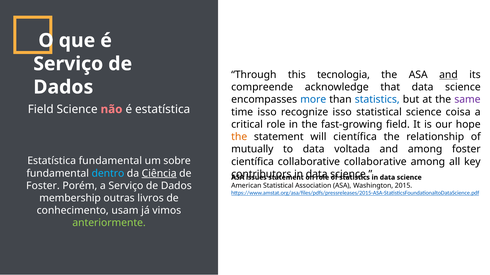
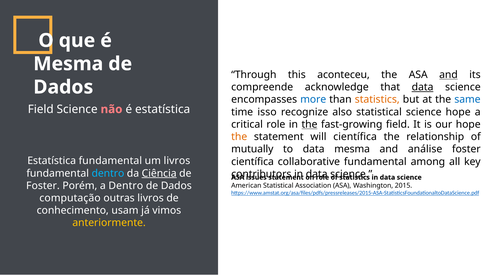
Serviço: Serviço -> Mesma (68, 64)
tecnologia: tecnologia -> aconteceu (344, 75)
data underline: none -> present (423, 87)
statistics colour: blue -> orange (377, 100)
same colour: purple -> blue (467, 100)
recognize isso: isso -> also (342, 112)
science coisa: coisa -> hope (458, 112)
the underline: none -> present (309, 125)
data voltada: voltada -> mesma (352, 150)
and among: among -> análise (425, 150)
um sobre: sobre -> livros (177, 161)
collaborative collaborative: collaborative -> fundamental (375, 162)
a Serviço: Serviço -> Dentro (126, 186)
membership: membership -> computação (70, 199)
anteriormente colour: light green -> yellow (109, 223)
